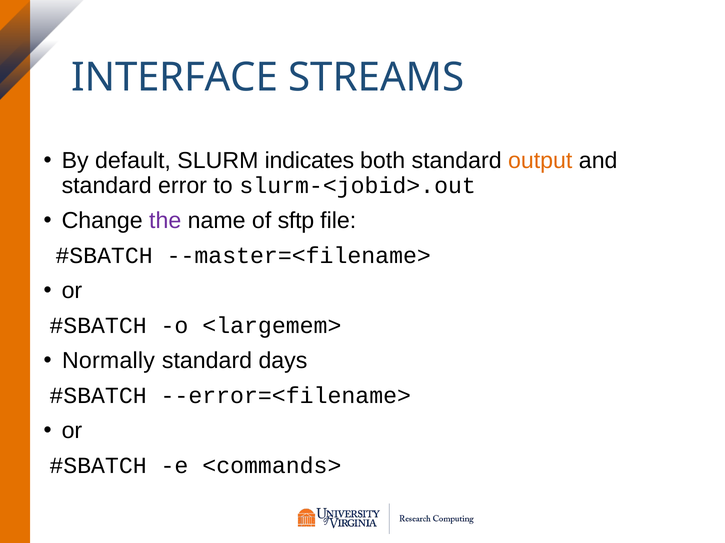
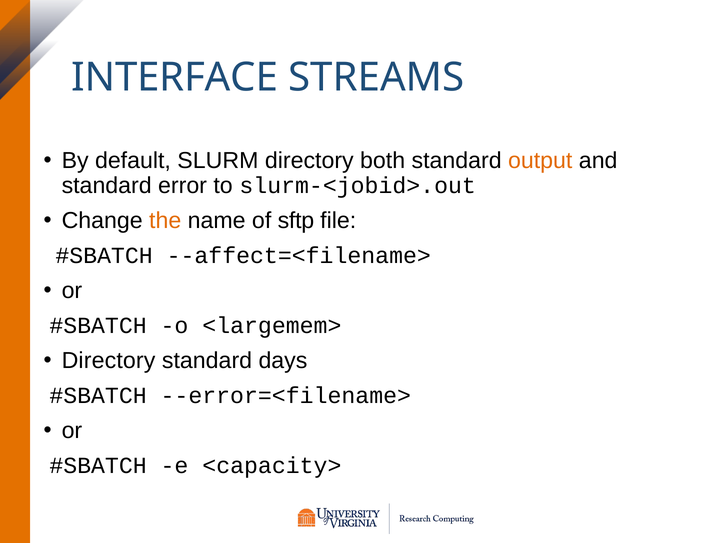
SLURM indicates: indicates -> directory (309, 161)
the colour: purple -> orange (165, 221)
--master=<filename>: --master=<filename> -> --affect=<filename> (299, 256)
Normally: Normally -> Directory (109, 361)
<commands>: <commands> -> <capacity> (272, 466)
